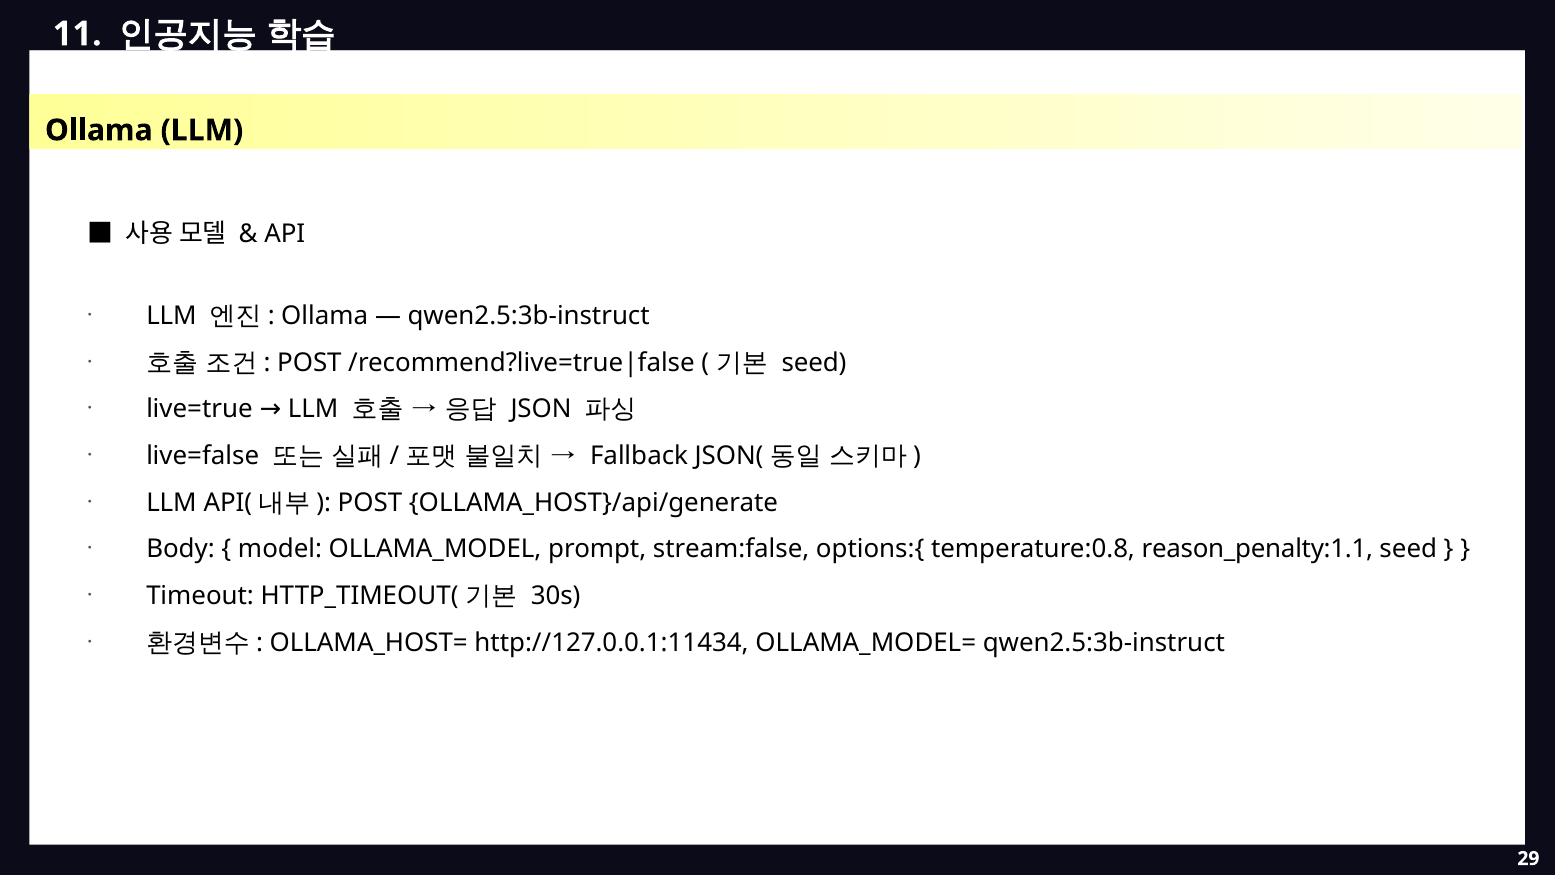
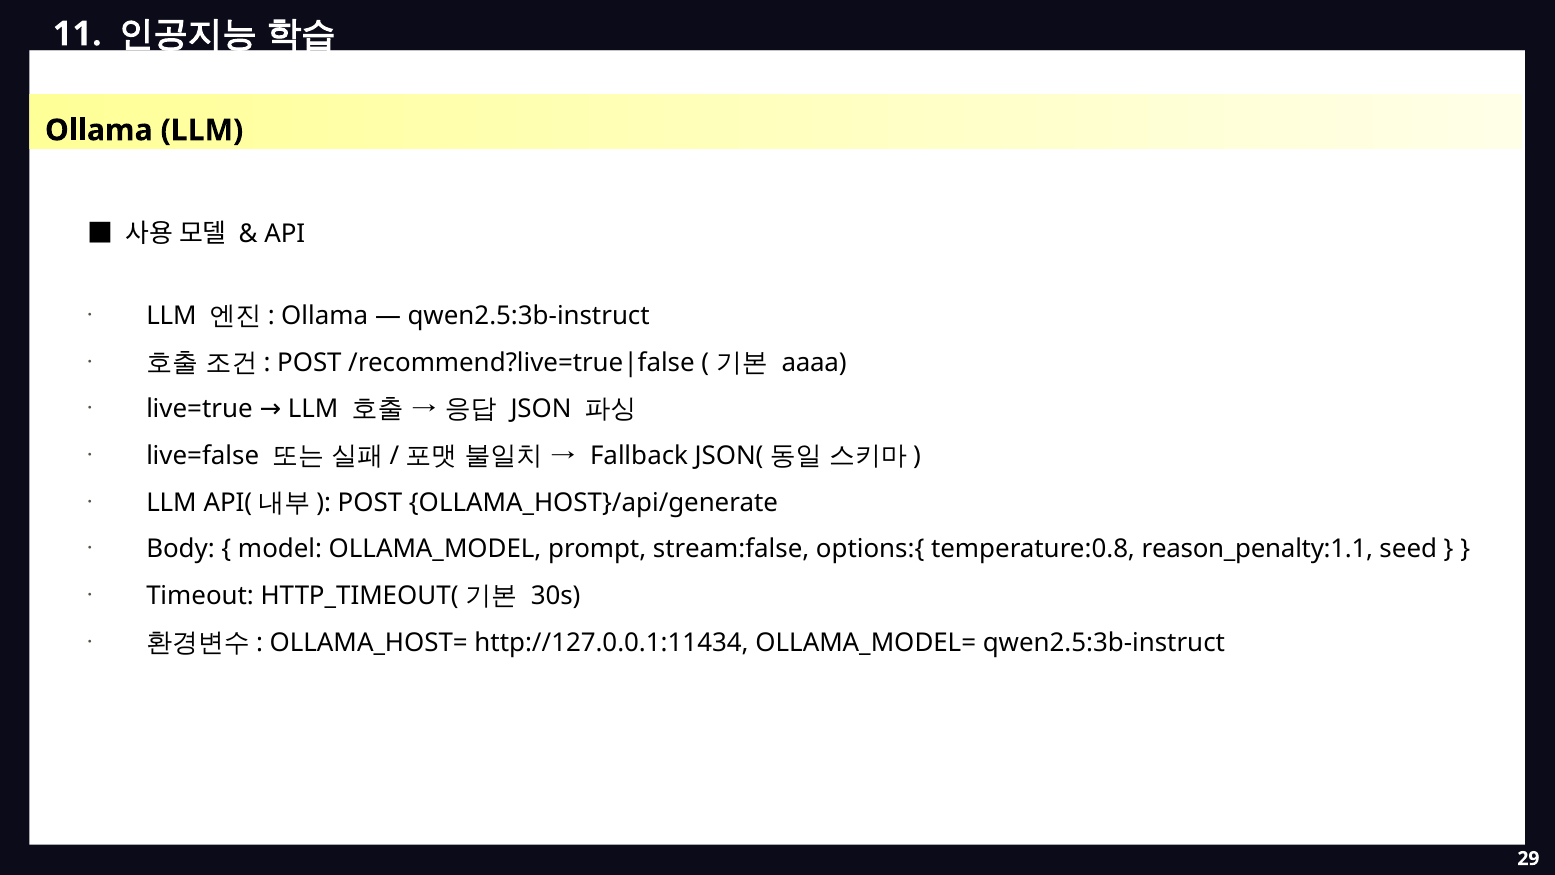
seed: seed -> aaaa (814, 363)
